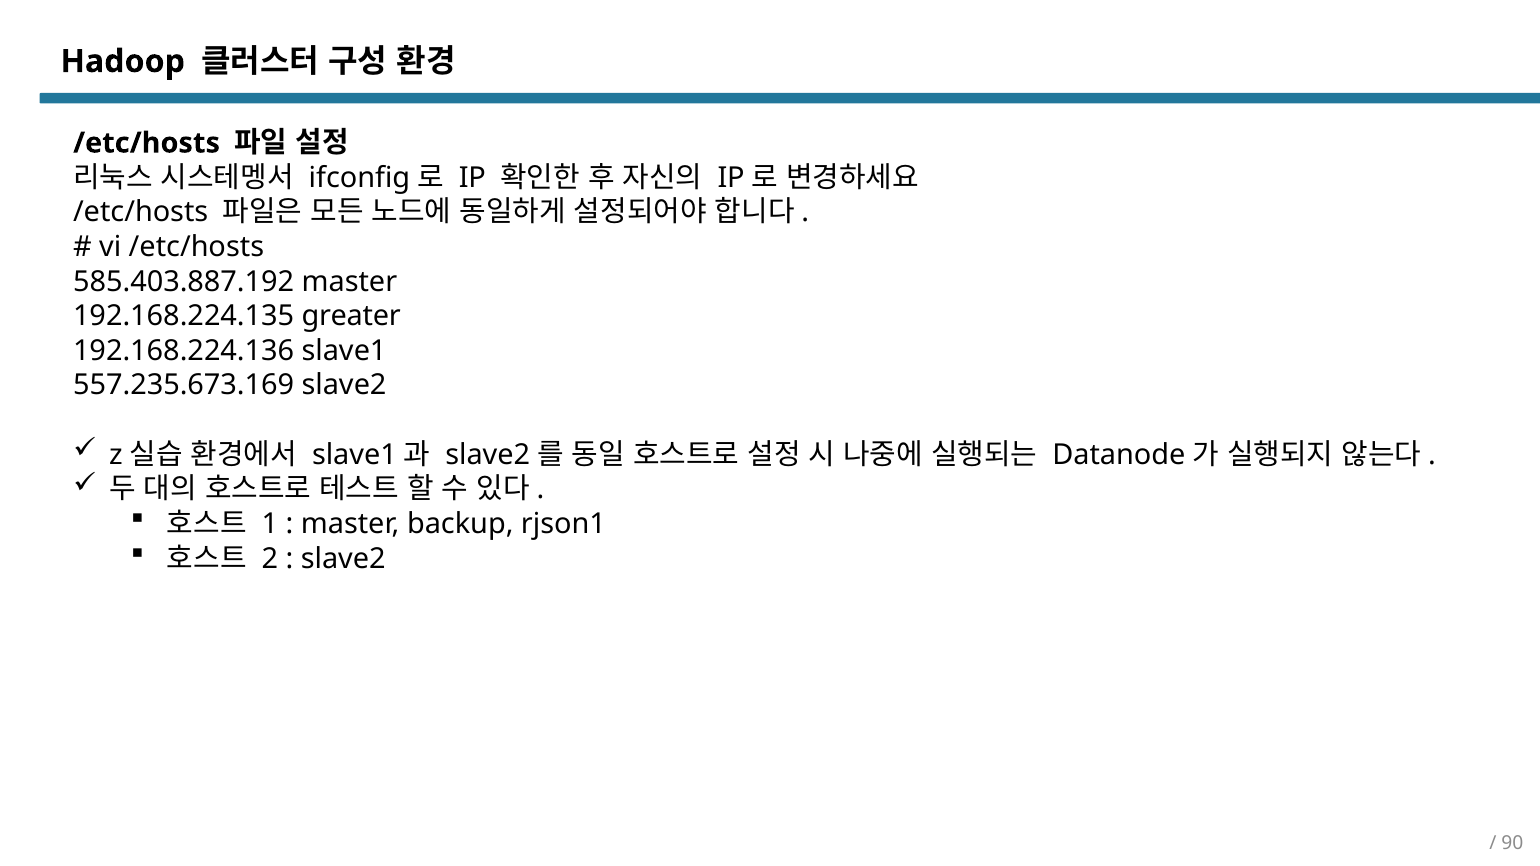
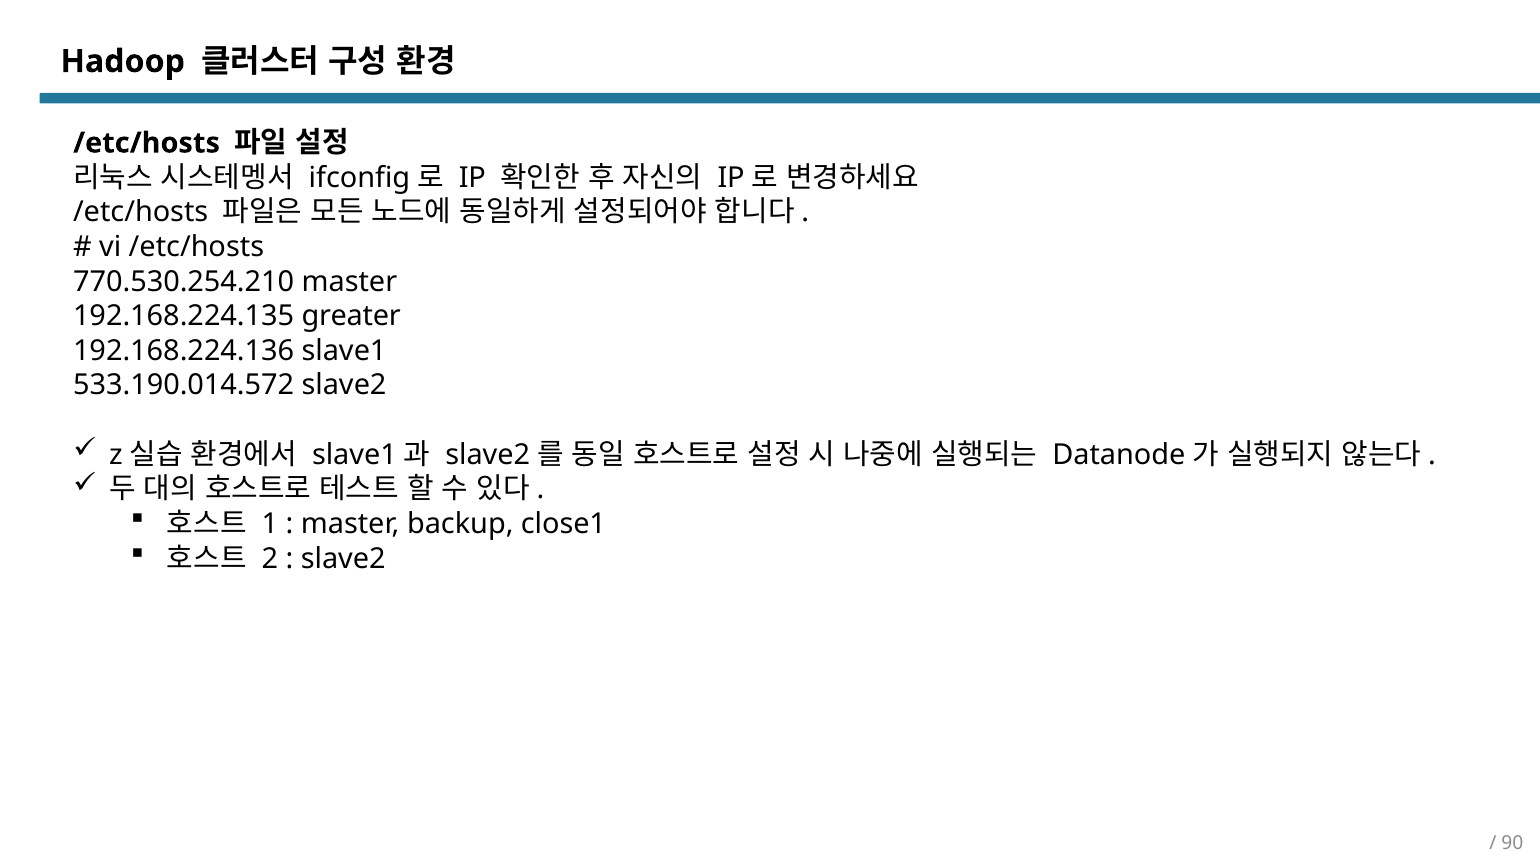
585.403.887.192: 585.403.887.192 -> 770.530.254.210 (184, 282)
557.235.673.169: 557.235.673.169 -> 533.190.014.572 (184, 386)
rjson1: rjson1 -> close1 (563, 524)
